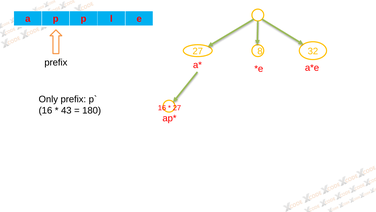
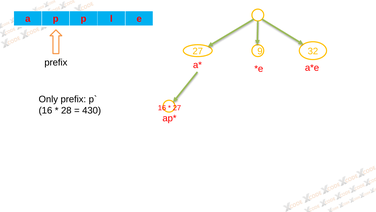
8: 8 -> 9 (260, 51)
43: 43 -> 28 (66, 110)
180: 180 -> 430 (92, 110)
